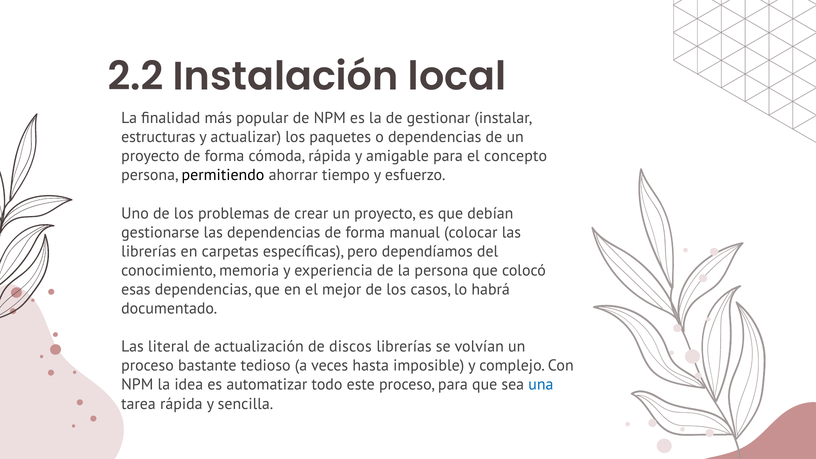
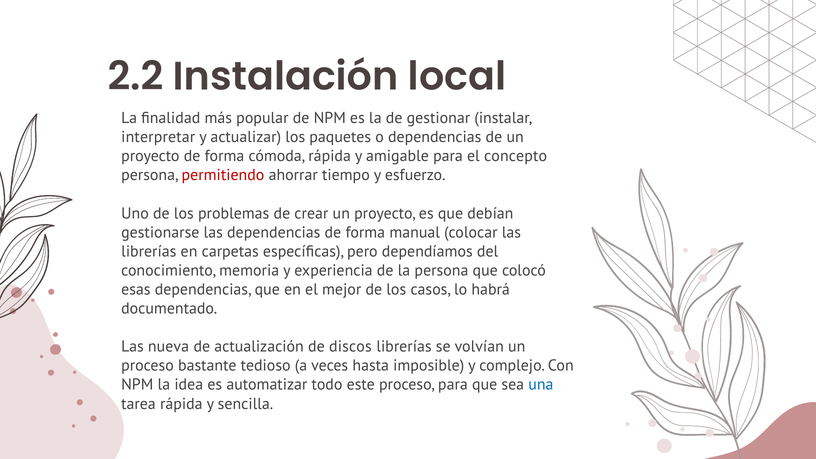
estructuras: estructuras -> interpretar (158, 137)
permitiendo colour: black -> red (223, 175)
literal: literal -> nueva (169, 347)
